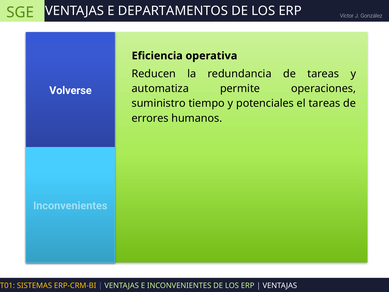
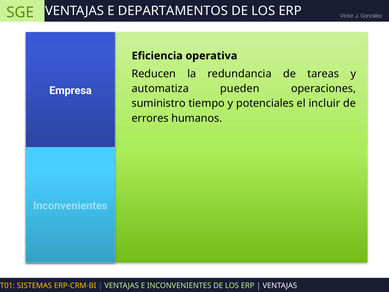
permite: permite -> pueden (240, 89)
Volverse: Volverse -> Empresa (70, 90)
el tareas: tareas -> incluir (324, 103)
